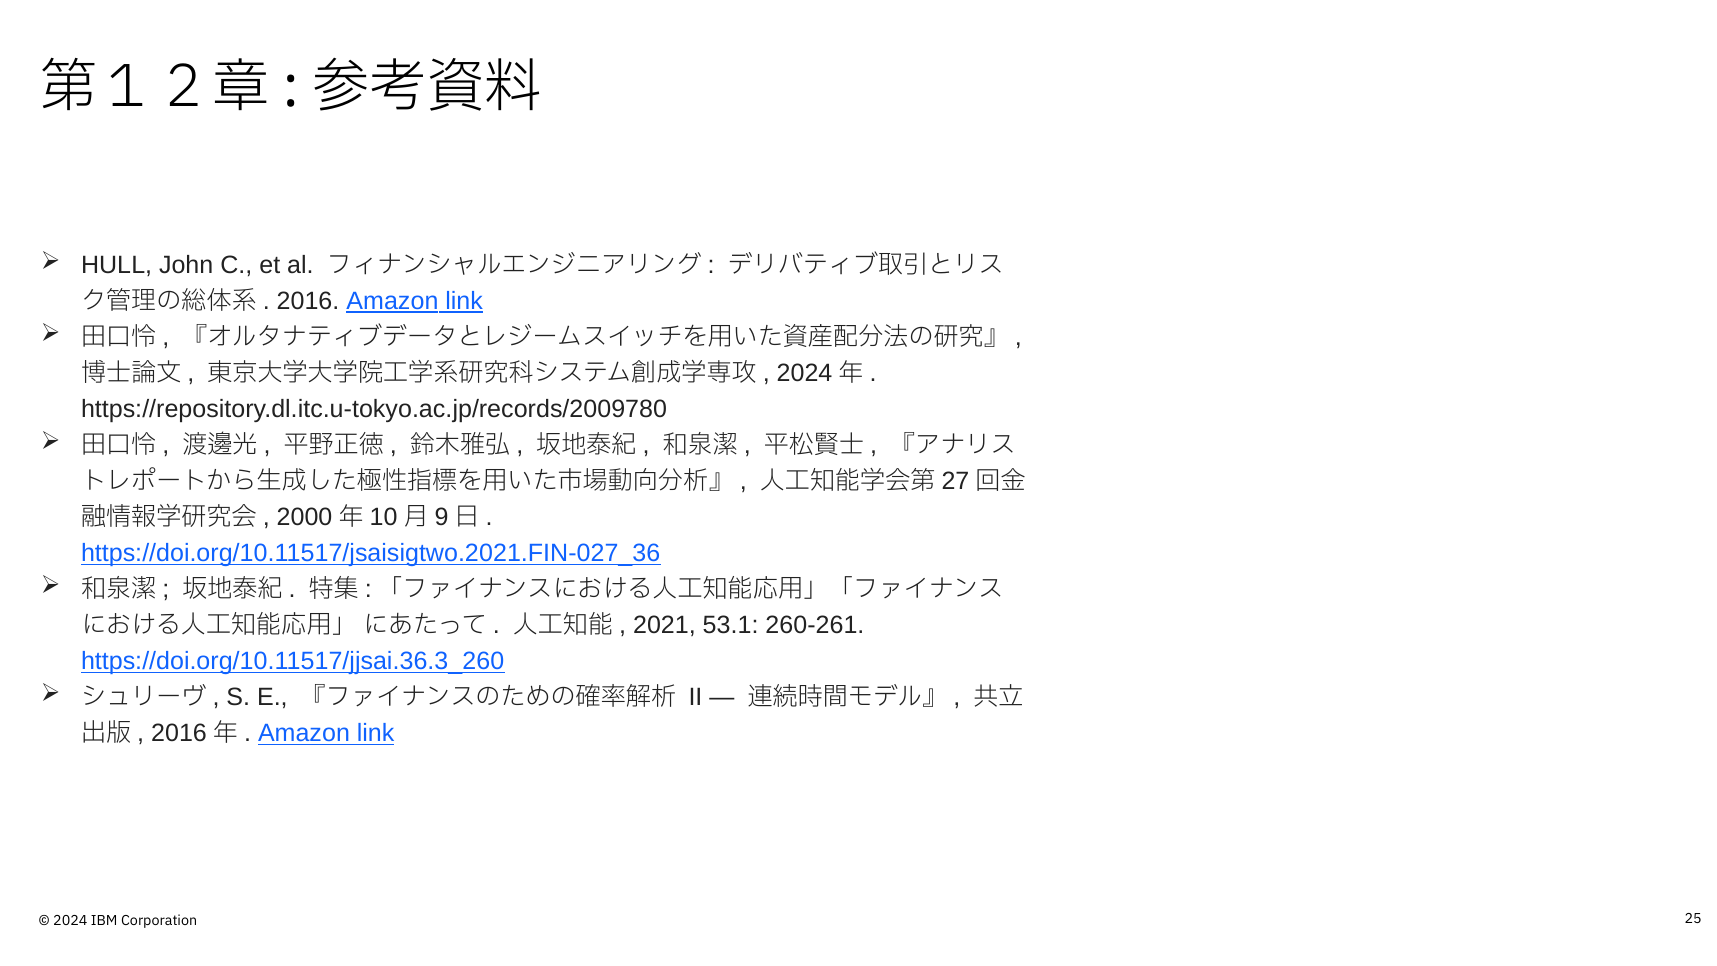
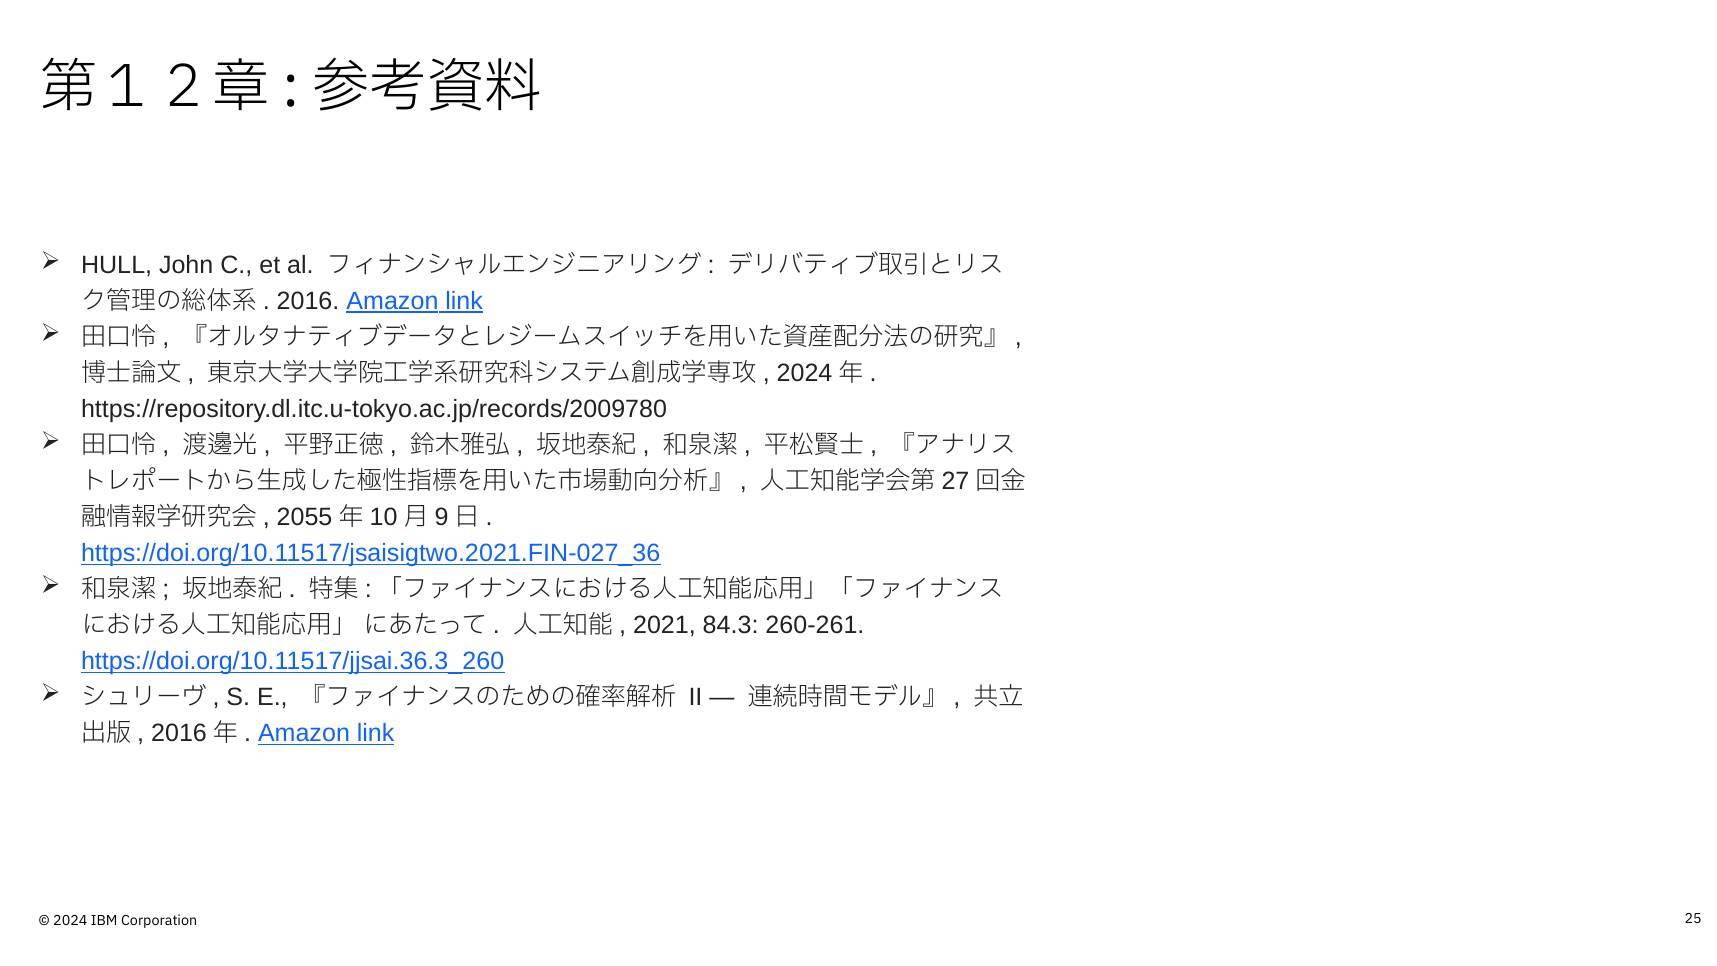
2000: 2000 -> 2055 (305, 517)
53.1: 53.1 -> 84.3 (731, 625)
